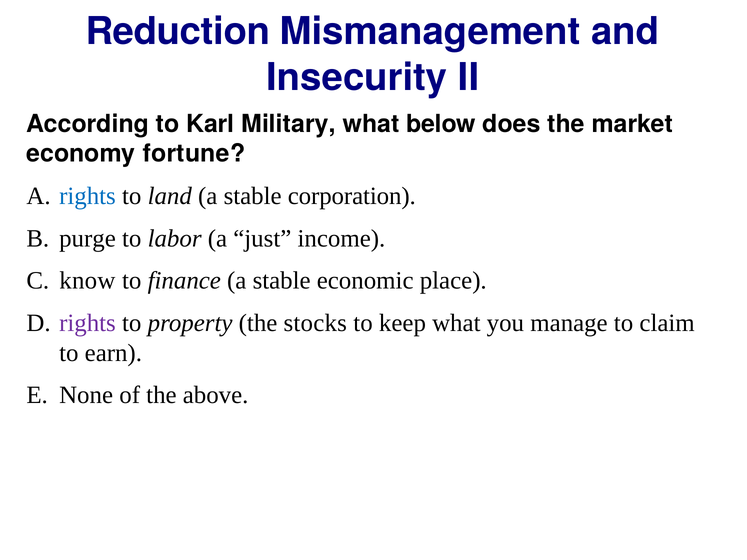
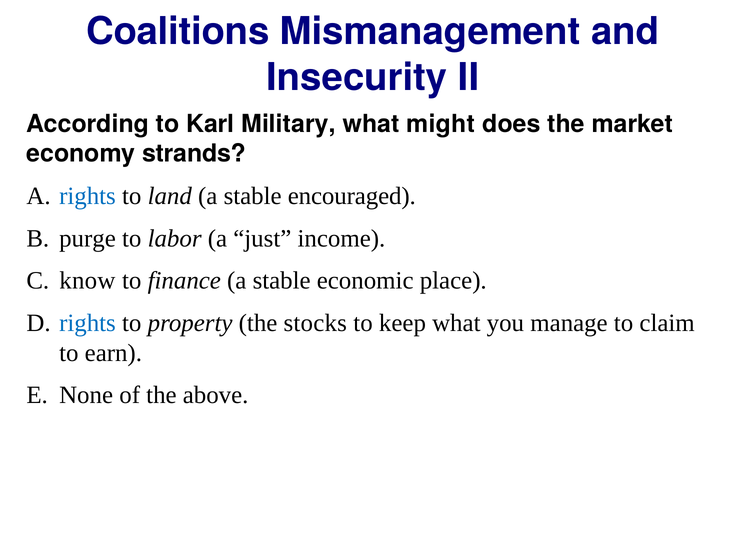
Reduction: Reduction -> Coalitions (178, 31)
below: below -> might (441, 124)
fortune: fortune -> strands (194, 154)
corporation: corporation -> encouraged (352, 196)
rights colour: purple -> blue (87, 323)
